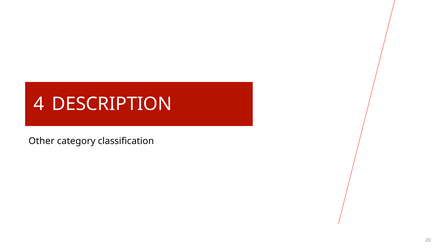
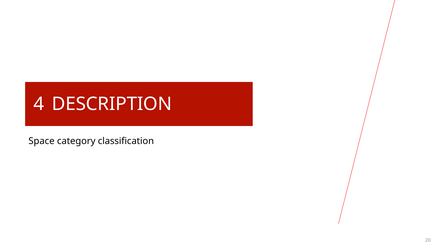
Other: Other -> Space (41, 141)
